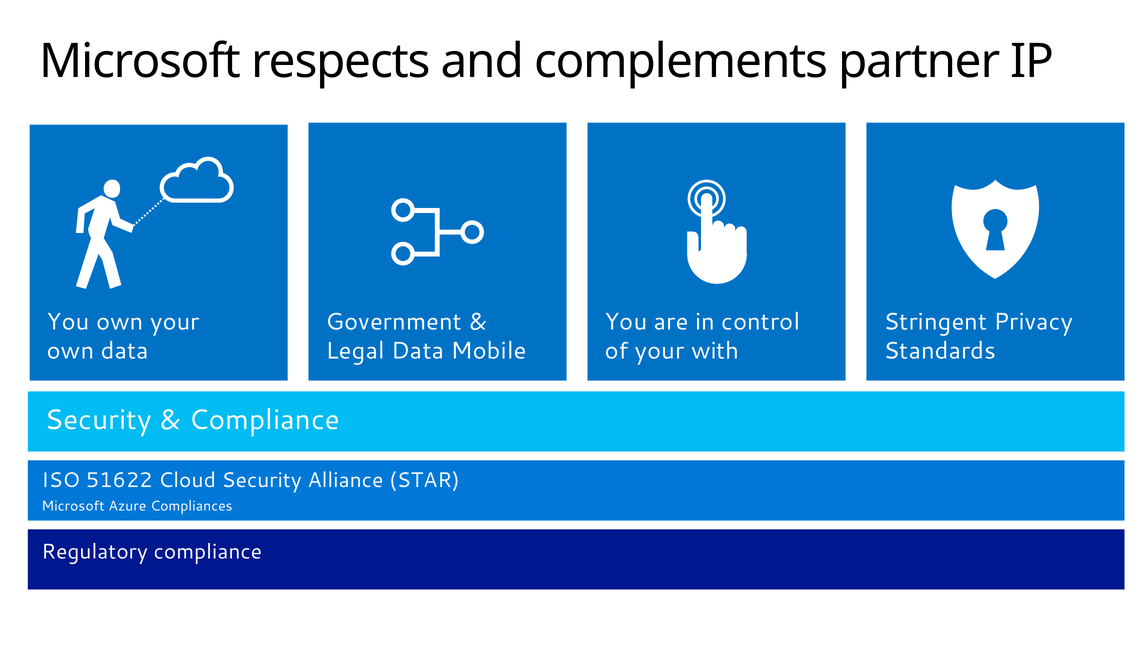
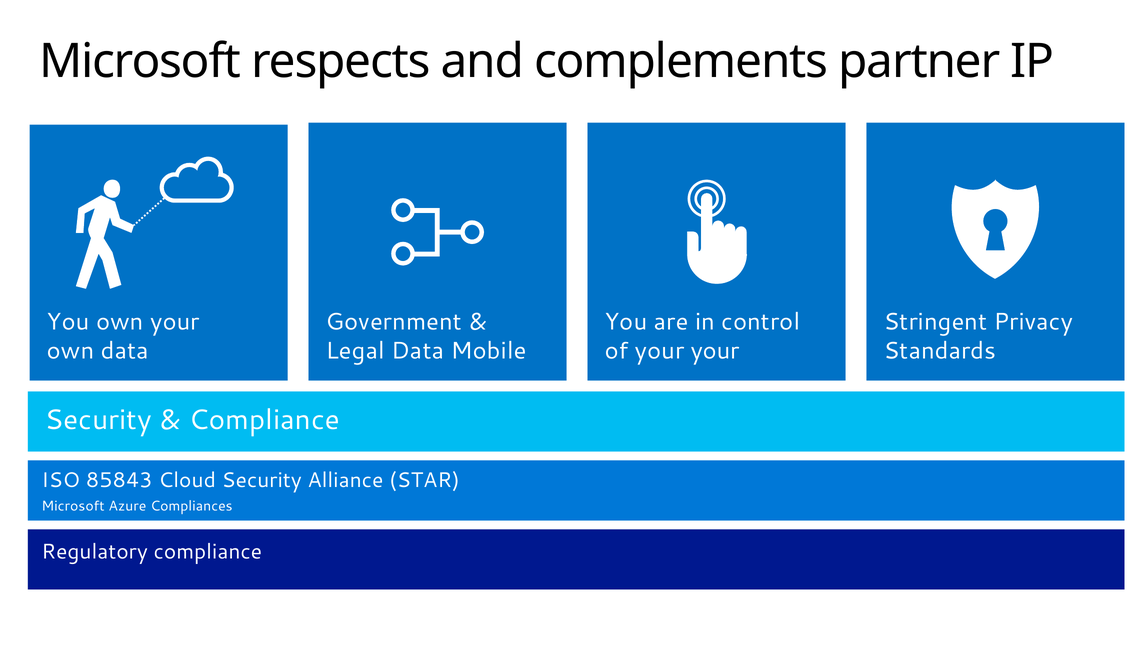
your with: with -> your (715, 351)
51622: 51622 -> 85843 (119, 480)
